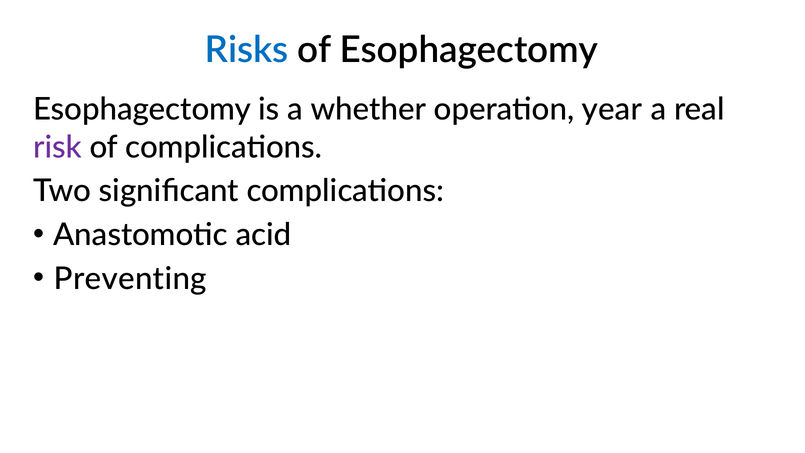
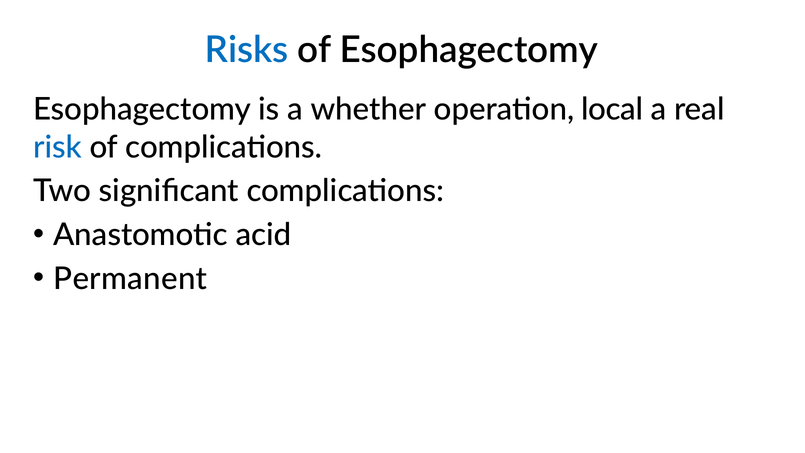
year: year -> local (612, 110)
risk colour: purple -> blue (57, 147)
Preventing: Preventing -> Permanent (130, 279)
